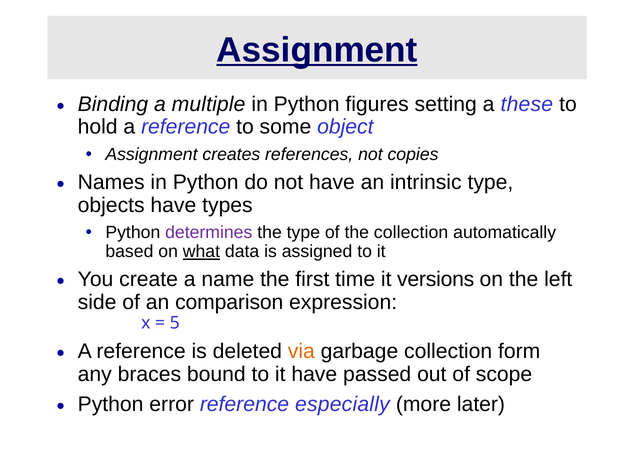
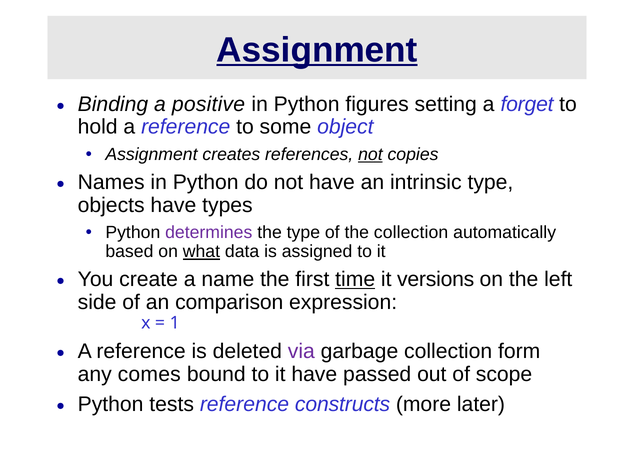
multiple: multiple -> positive (209, 104)
these: these -> forget (527, 104)
not underline: none -> present (370, 155)
time underline: none -> present (355, 280)
5: 5 -> 1 (175, 323)
via colour: orange -> purple (301, 352)
braces: braces -> comes (149, 375)
error: error -> tests (172, 405)
especially: especially -> constructs (343, 405)
